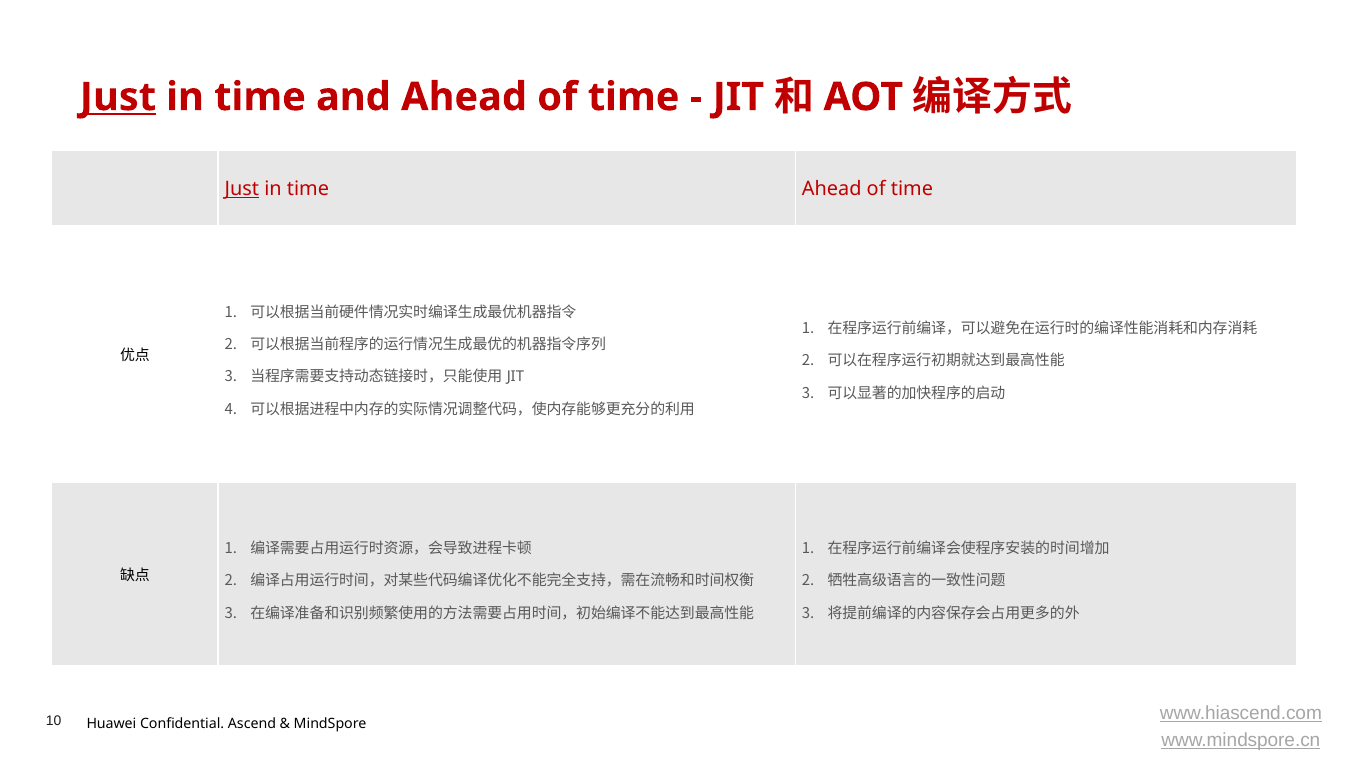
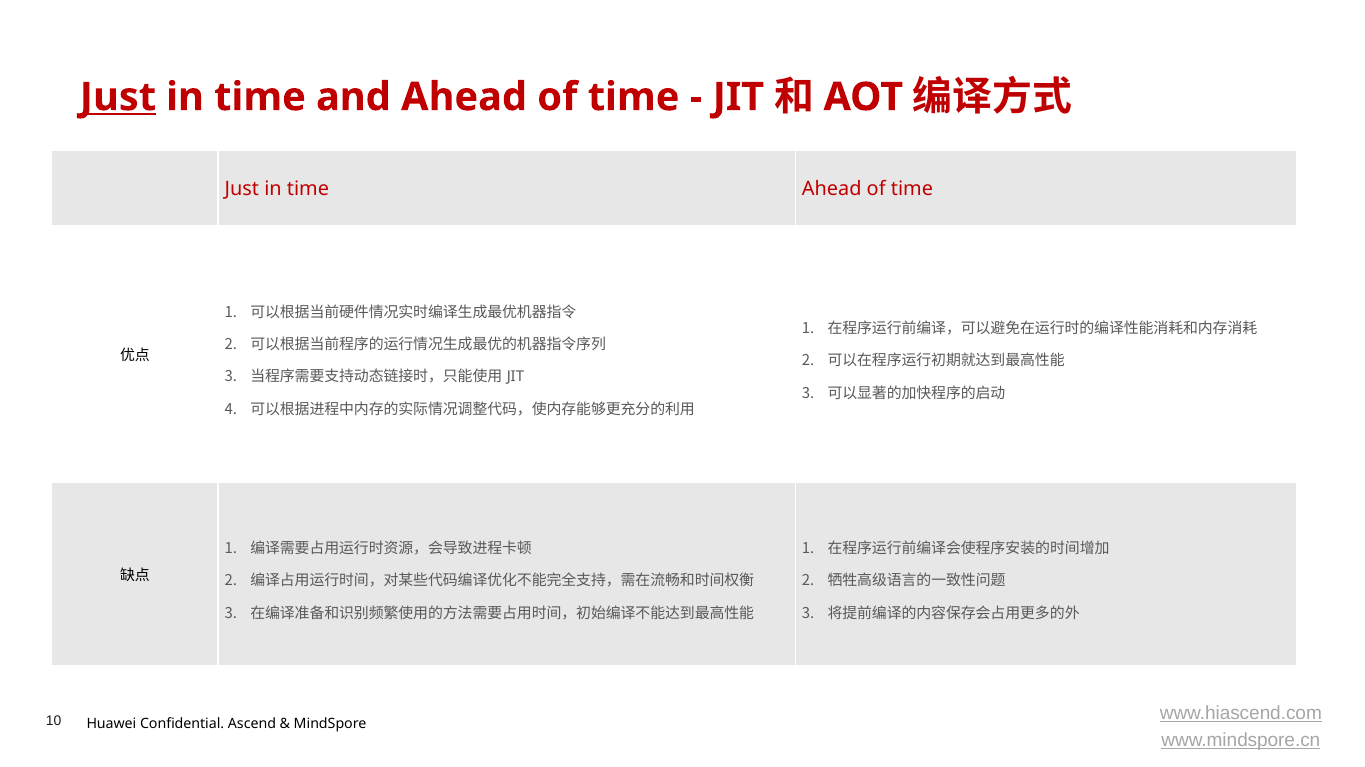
Just underline: present -> none (242, 189)
